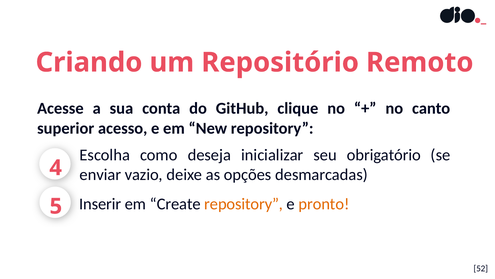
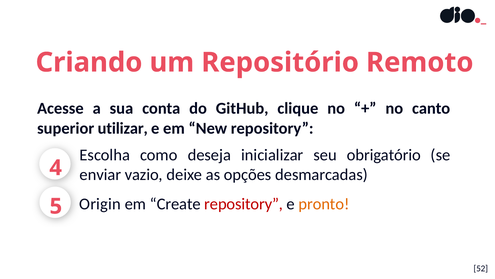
acesso: acesso -> utilizar (123, 128)
Inserir: Inserir -> Origin (100, 204)
repository colour: orange -> red (244, 204)
